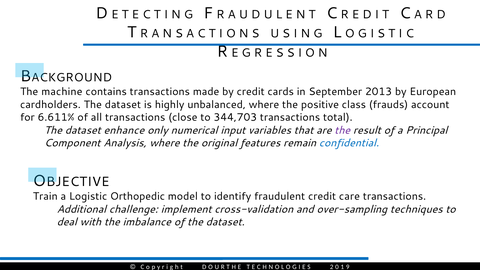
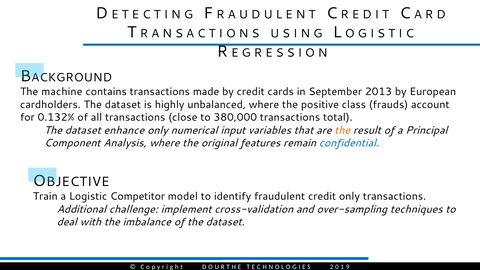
6.611%: 6.611% -> 0.132% (56, 117)
344,703: 344,703 -> 380,000 (235, 117)
the colour: purple -> orange (342, 130)
Orthopedic: Orthopedic -> Competitor (138, 196)
credit care: care -> only (349, 196)
